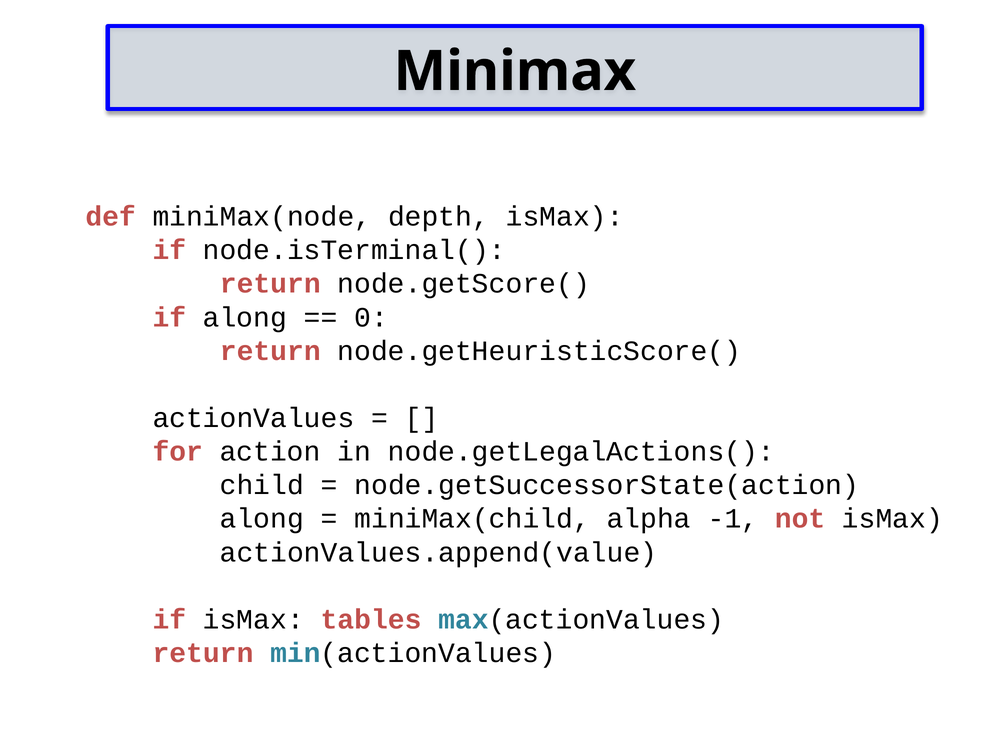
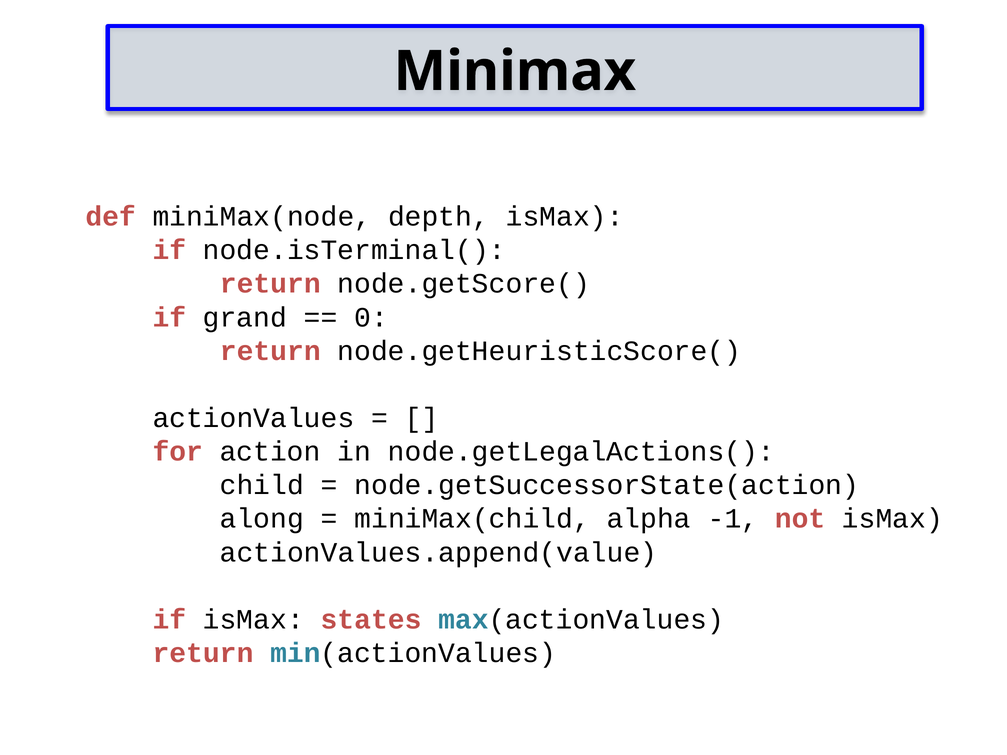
if along: along -> grand (245, 317)
tables: tables -> states (371, 620)
